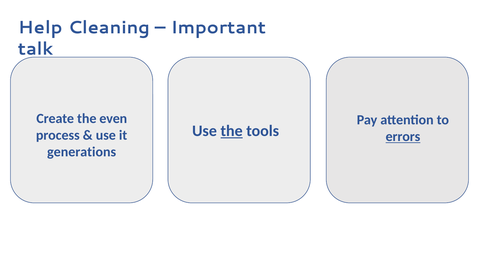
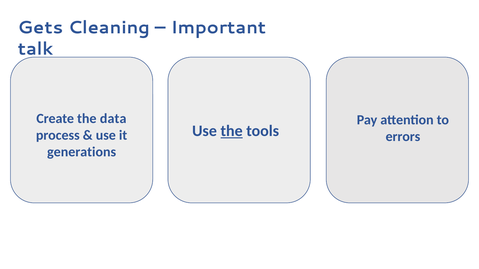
Help: Help -> Gets (40, 28)
even: even -> data (113, 119)
errors underline: present -> none (403, 137)
